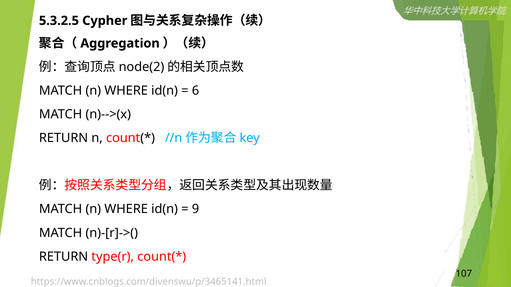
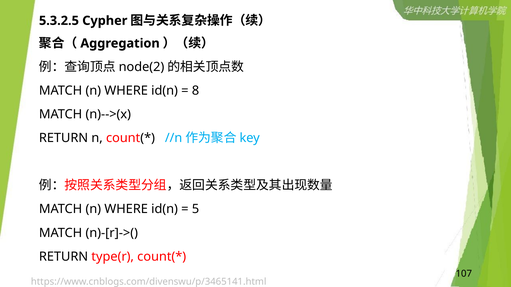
6: 6 -> 8 (196, 91)
9: 9 -> 5 (196, 209)
